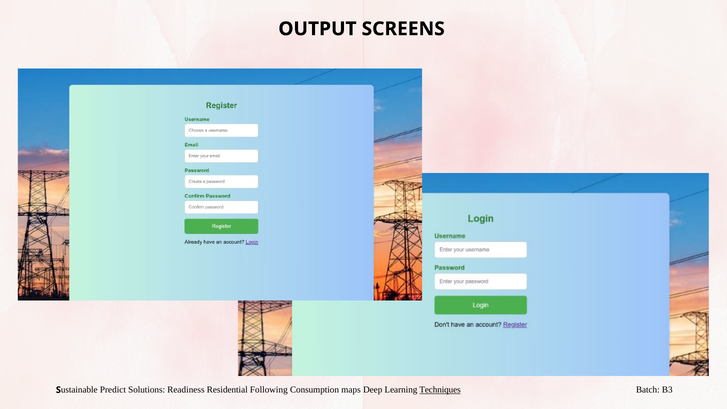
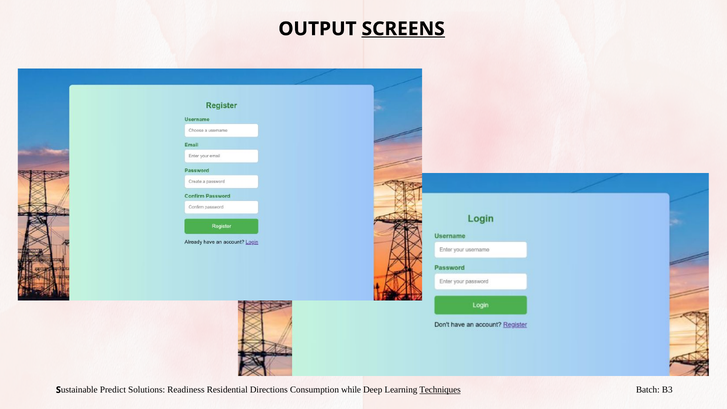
SCREENS underline: none -> present (403, 29)
Following: Following -> Directions (269, 390)
maps: maps -> while (351, 390)
